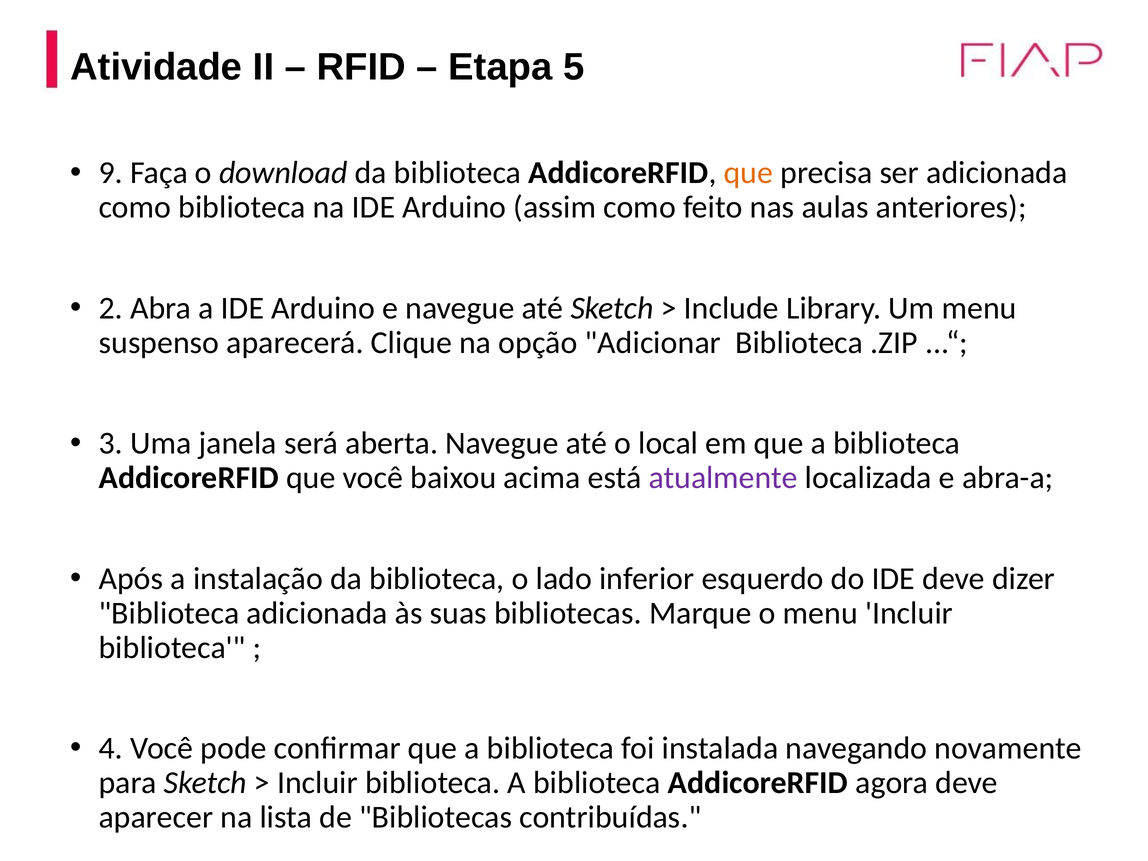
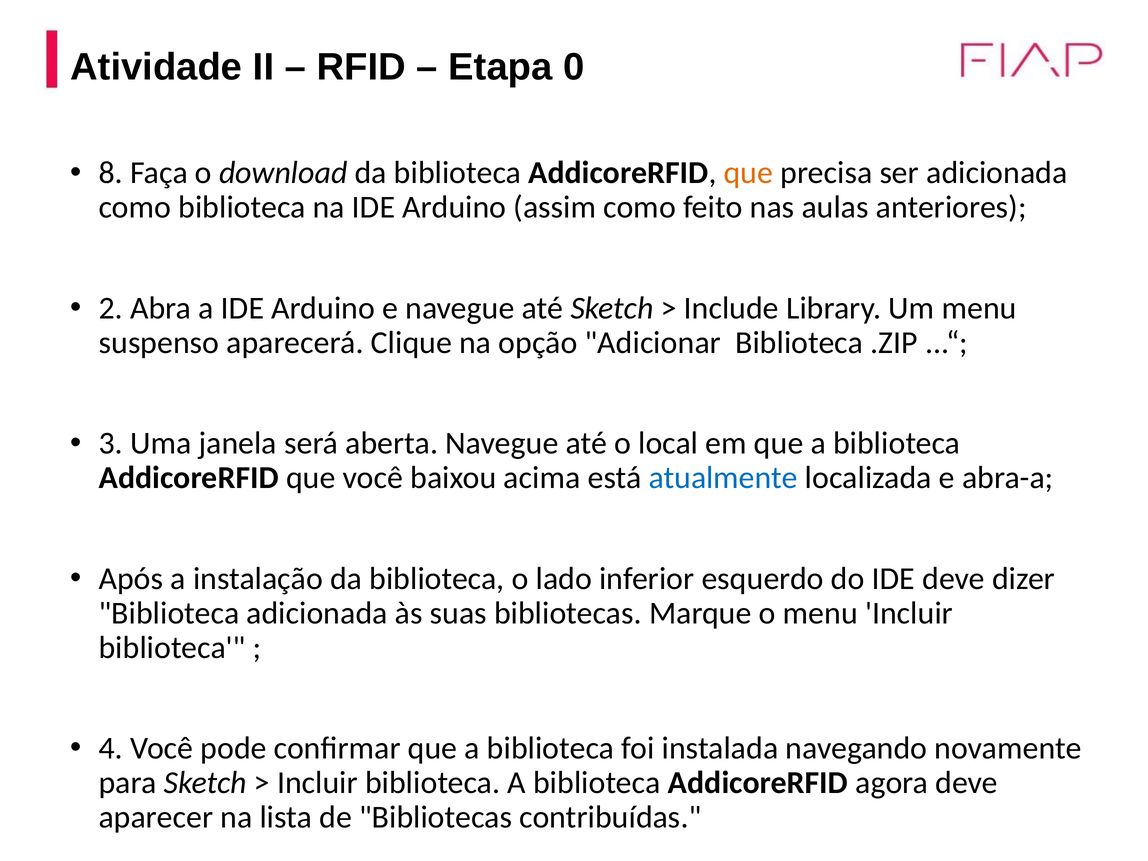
5: 5 -> 0 (574, 67)
9: 9 -> 8 (111, 173)
atualmente colour: purple -> blue (723, 478)
